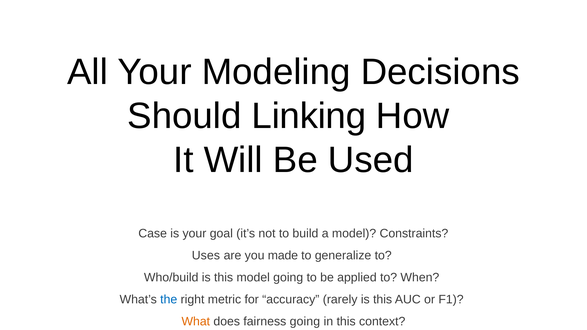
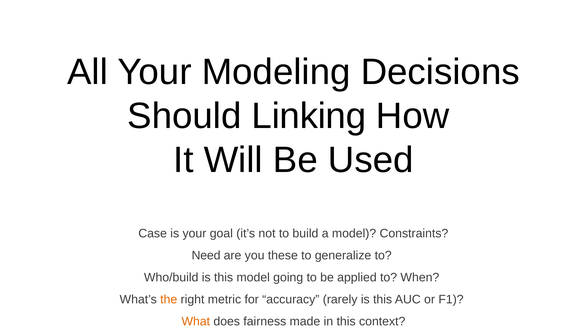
Uses: Uses -> Need (206, 256)
made: made -> these (283, 256)
the colour: blue -> orange (169, 300)
fairness going: going -> made (305, 322)
